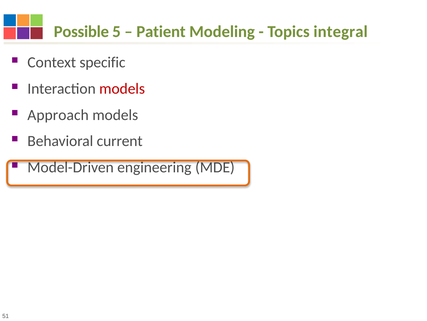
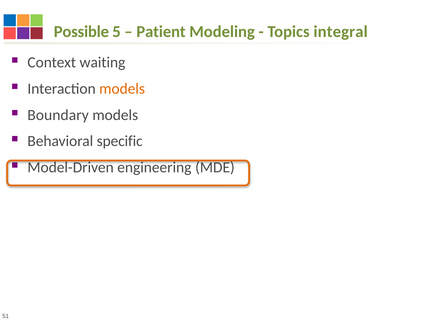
specific: specific -> waiting (102, 62)
models colour: red -> orange (122, 88)
Approach: Approach -> Boundary (58, 115)
current: current -> specific (120, 141)
